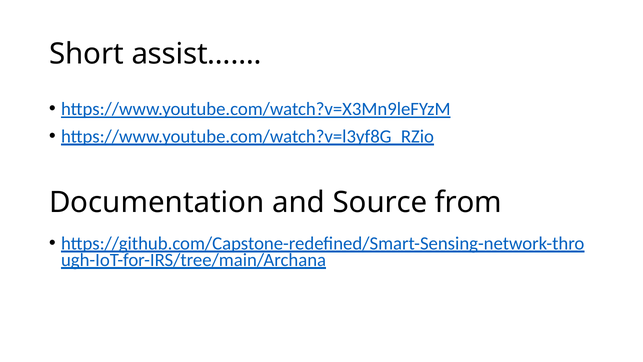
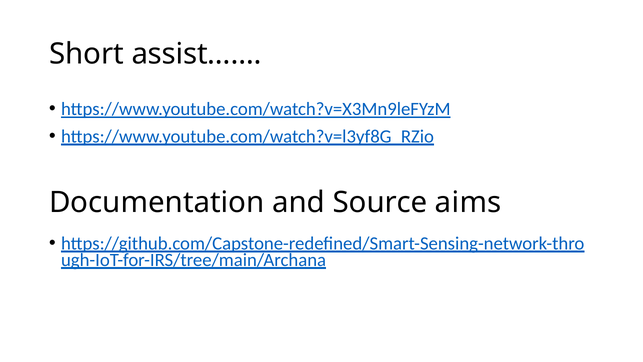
from: from -> aims (468, 202)
